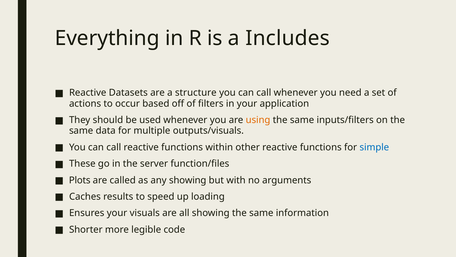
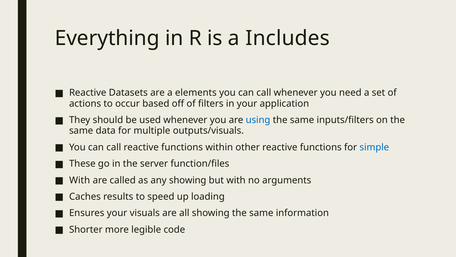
structure: structure -> elements (196, 93)
using colour: orange -> blue (258, 120)
Plots: Plots -> With (80, 180)
